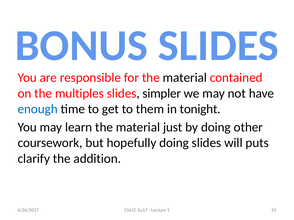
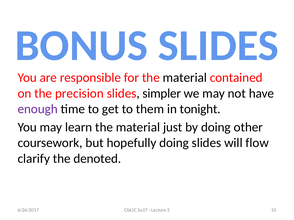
multiples: multiples -> precision (79, 94)
enough colour: blue -> purple (38, 109)
puts: puts -> flow (257, 143)
addition: addition -> denoted (97, 159)
